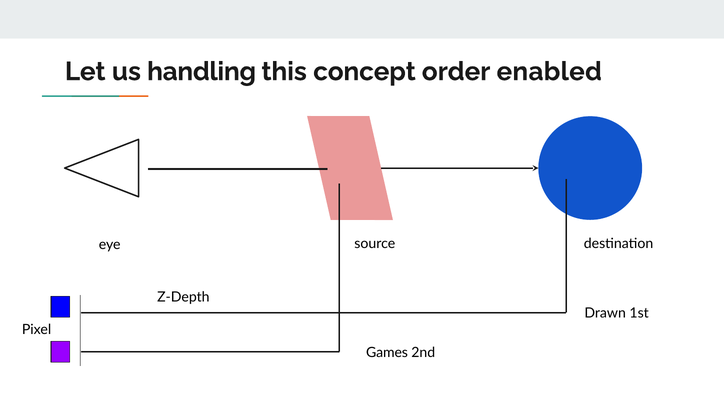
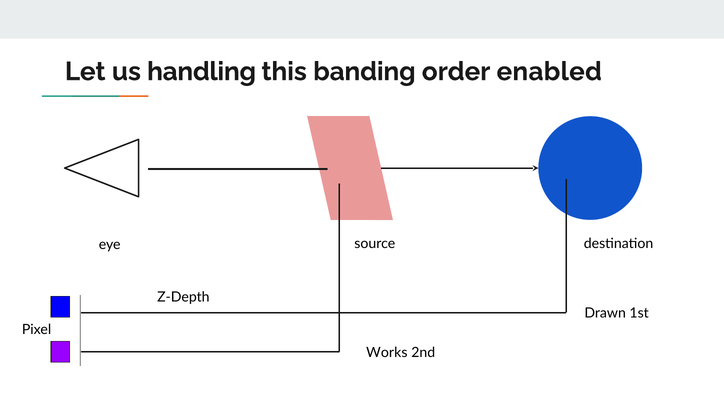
concept: concept -> banding (364, 72)
Games: Games -> Works (387, 353)
